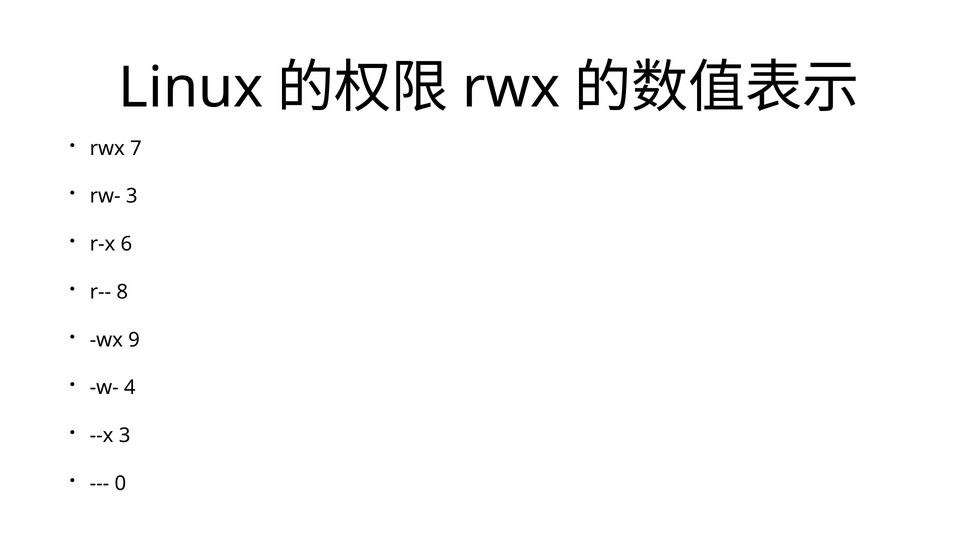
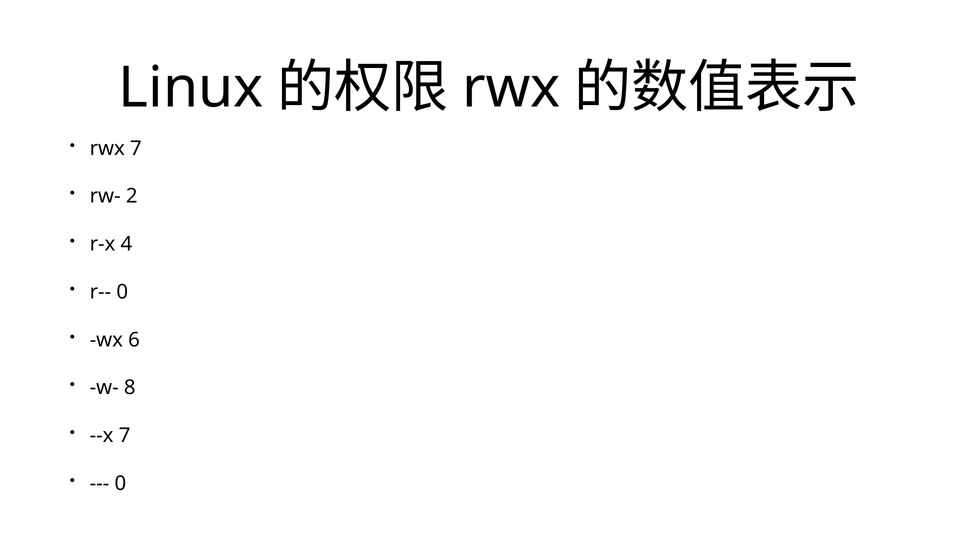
rw- 3: 3 -> 2 (132, 196)
6: 6 -> 4 (126, 244)
r-- 8: 8 -> 0 (122, 292)
9: 9 -> 6 (134, 340)
4: 4 -> 8 (130, 388)
--x 3: 3 -> 7 (125, 436)
